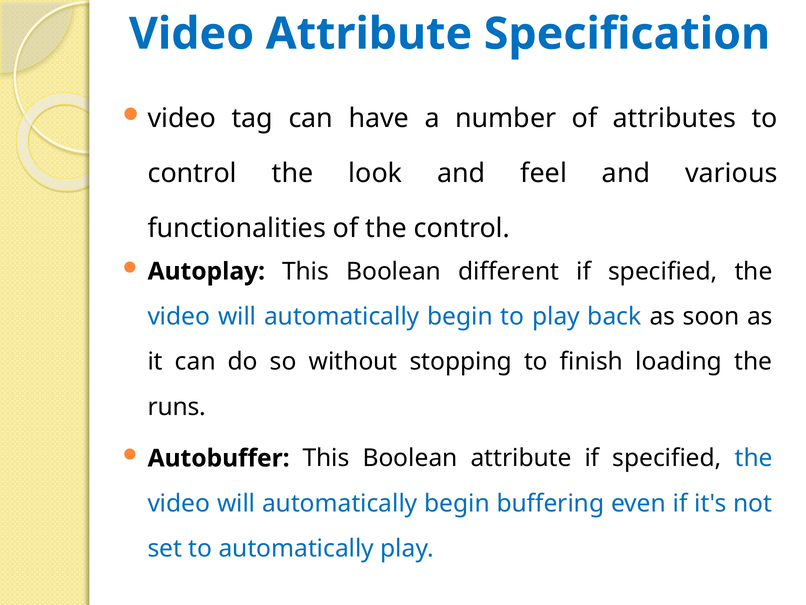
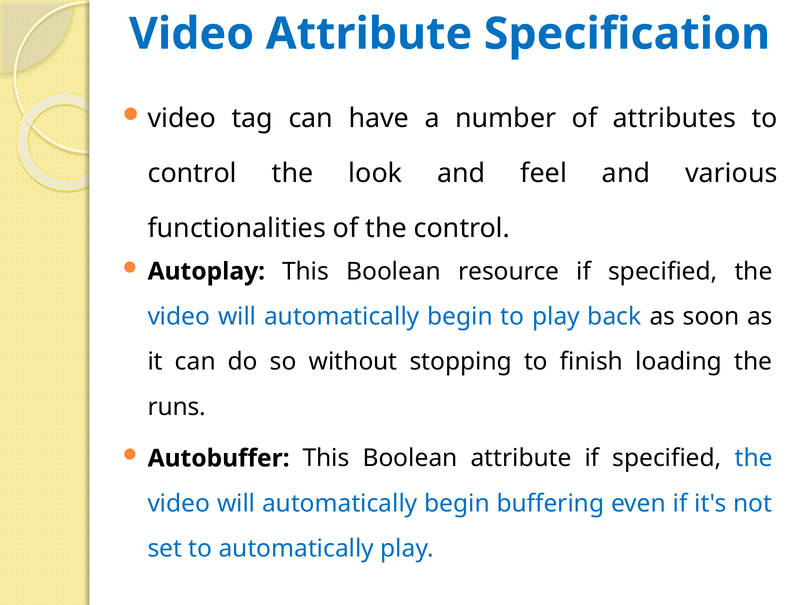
different: different -> resource (509, 271)
